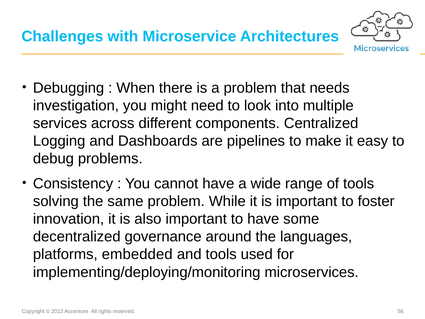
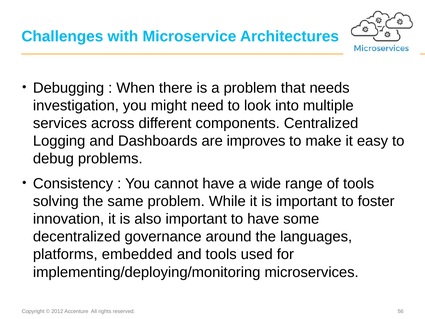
pipelines: pipelines -> improves (256, 141)
